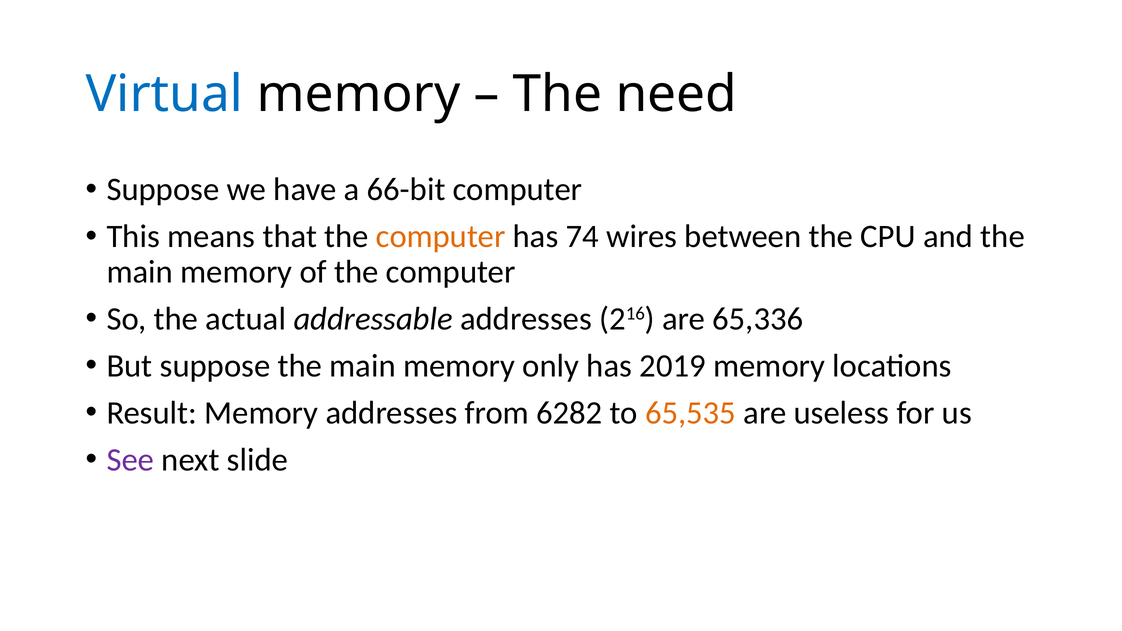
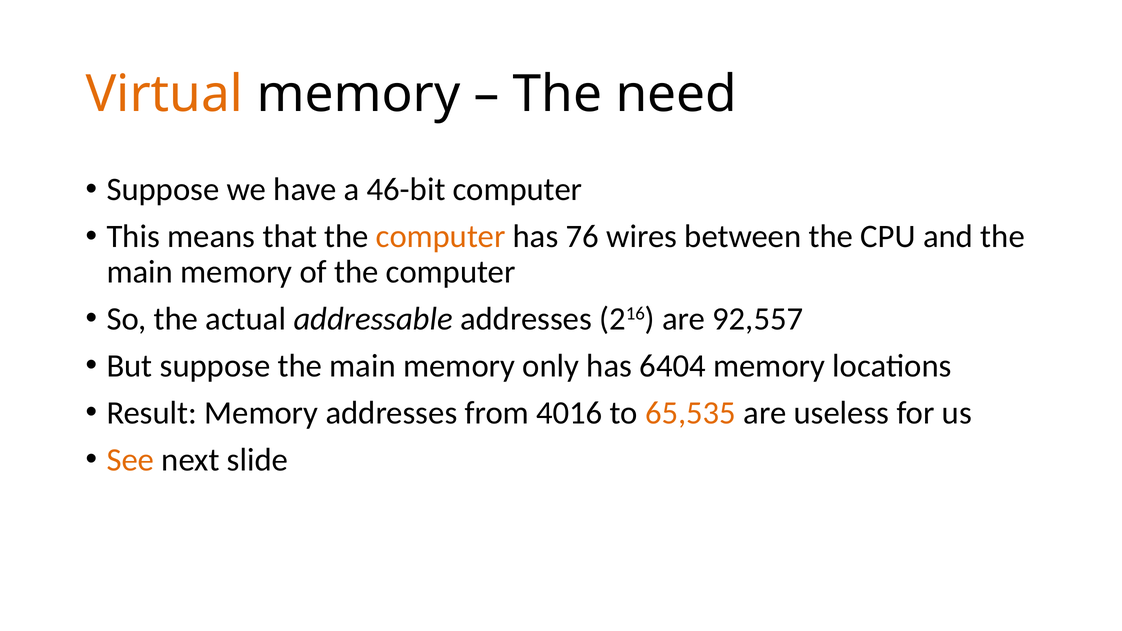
Virtual colour: blue -> orange (164, 94)
66-bit: 66-bit -> 46-bit (406, 190)
74: 74 -> 76 (582, 237)
65,336: 65,336 -> 92,557 (758, 319)
2019: 2019 -> 6404 (673, 366)
6282: 6282 -> 4016 (569, 413)
See colour: purple -> orange (130, 460)
